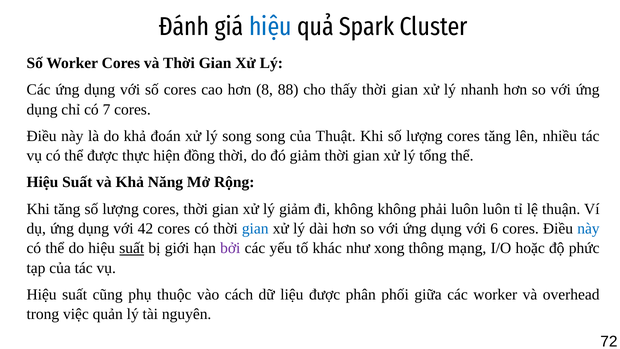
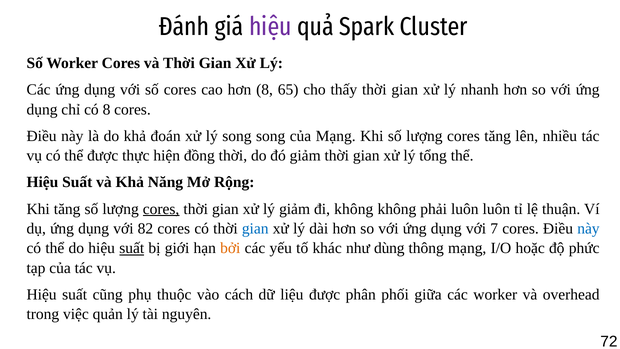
hiệu colour: blue -> purple (270, 27)
88: 88 -> 65 (288, 90)
có 7: 7 -> 8 (107, 109)
của Thuật: Thuật -> Mạng (336, 136)
cores underline: none -> present (161, 209)
42: 42 -> 82 (145, 228)
6: 6 -> 7 (494, 228)
bởi colour: purple -> orange (230, 248)
xong: xong -> dùng (389, 248)
